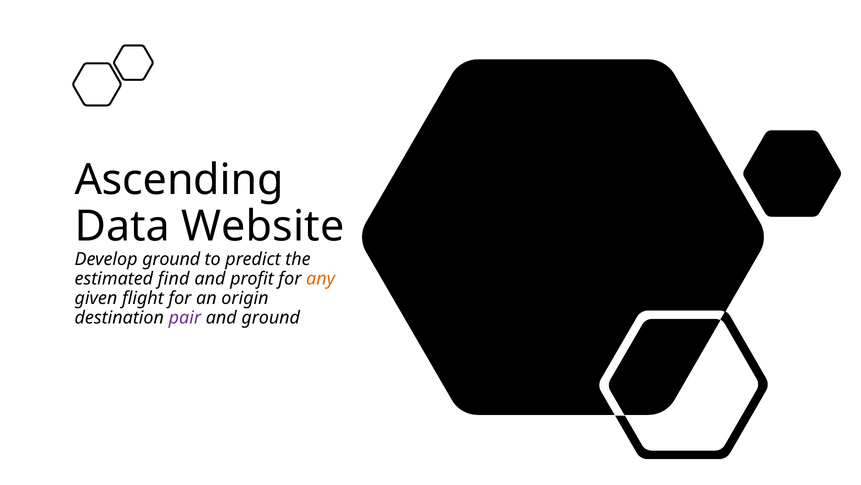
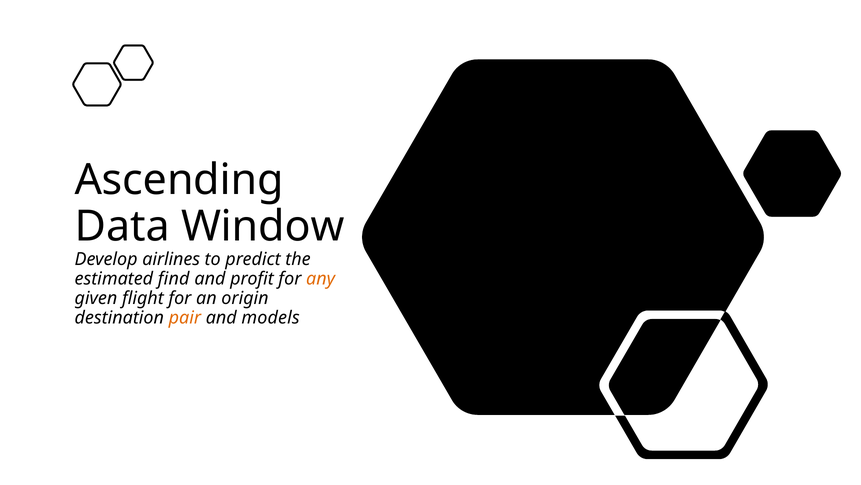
Website: Website -> Window (263, 226)
Develop ground: ground -> airlines (171, 259)
pair colour: purple -> orange (185, 317)
and ground: ground -> models (271, 317)
